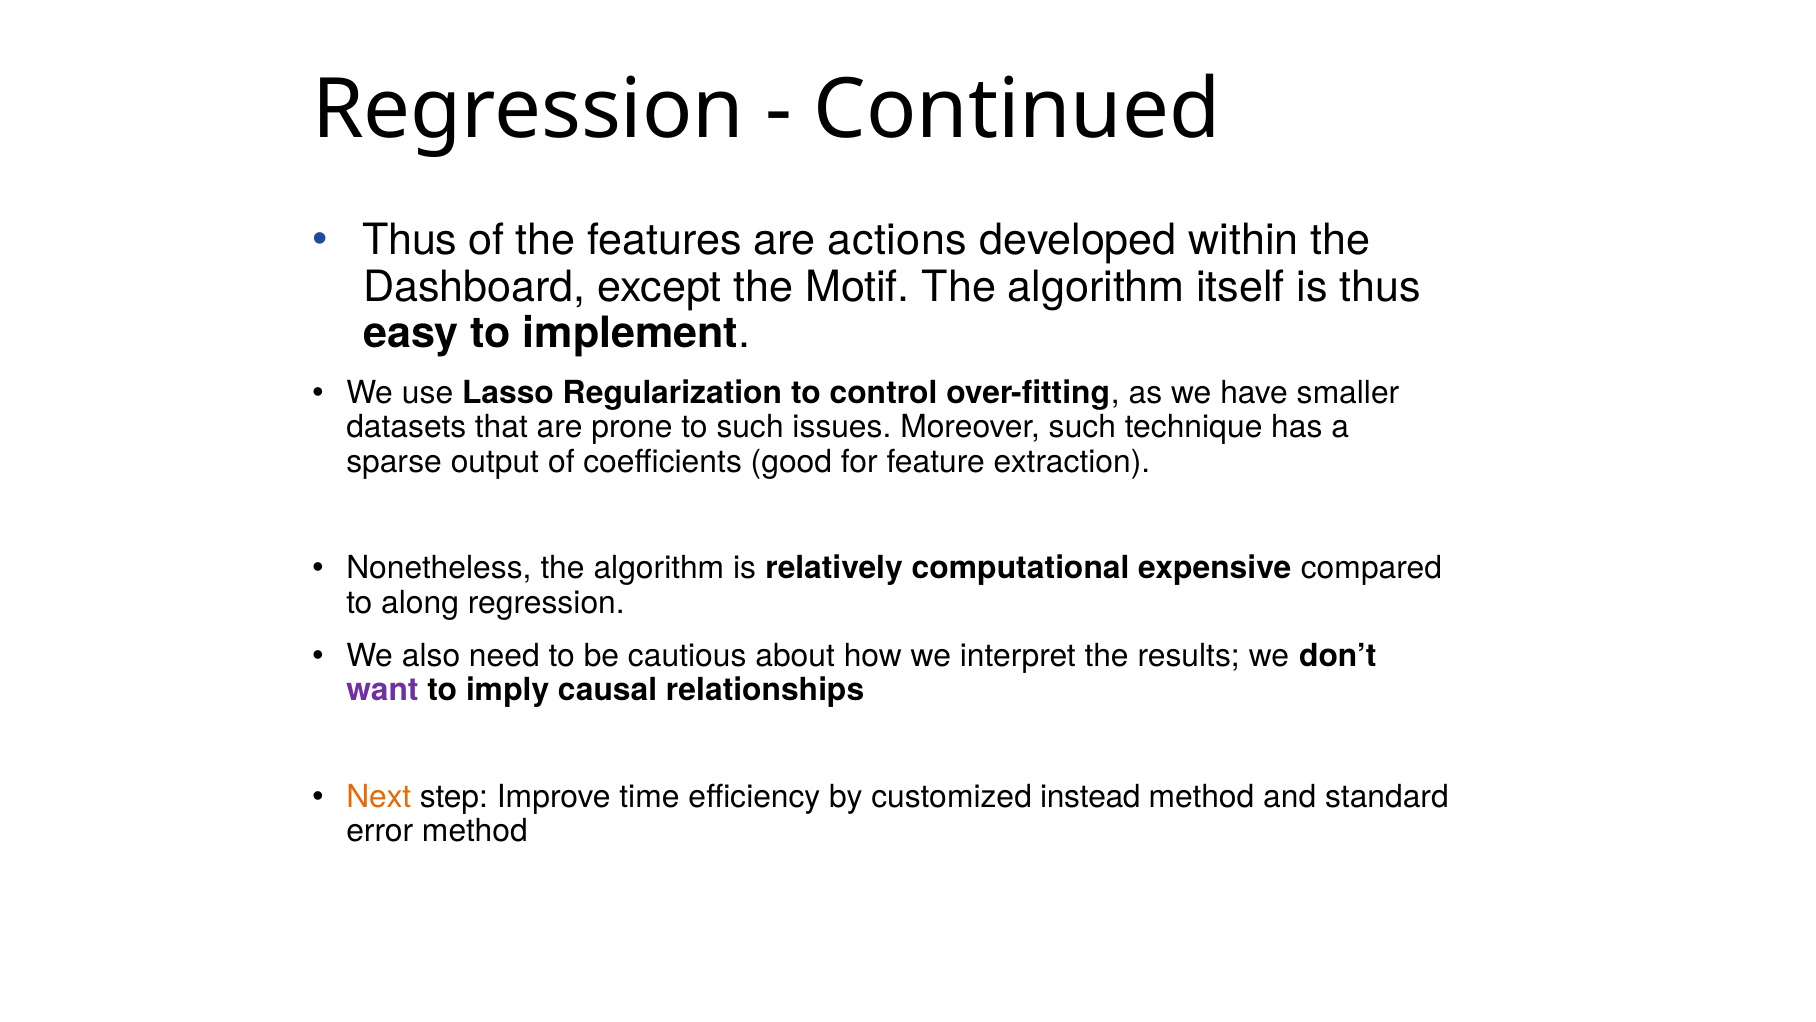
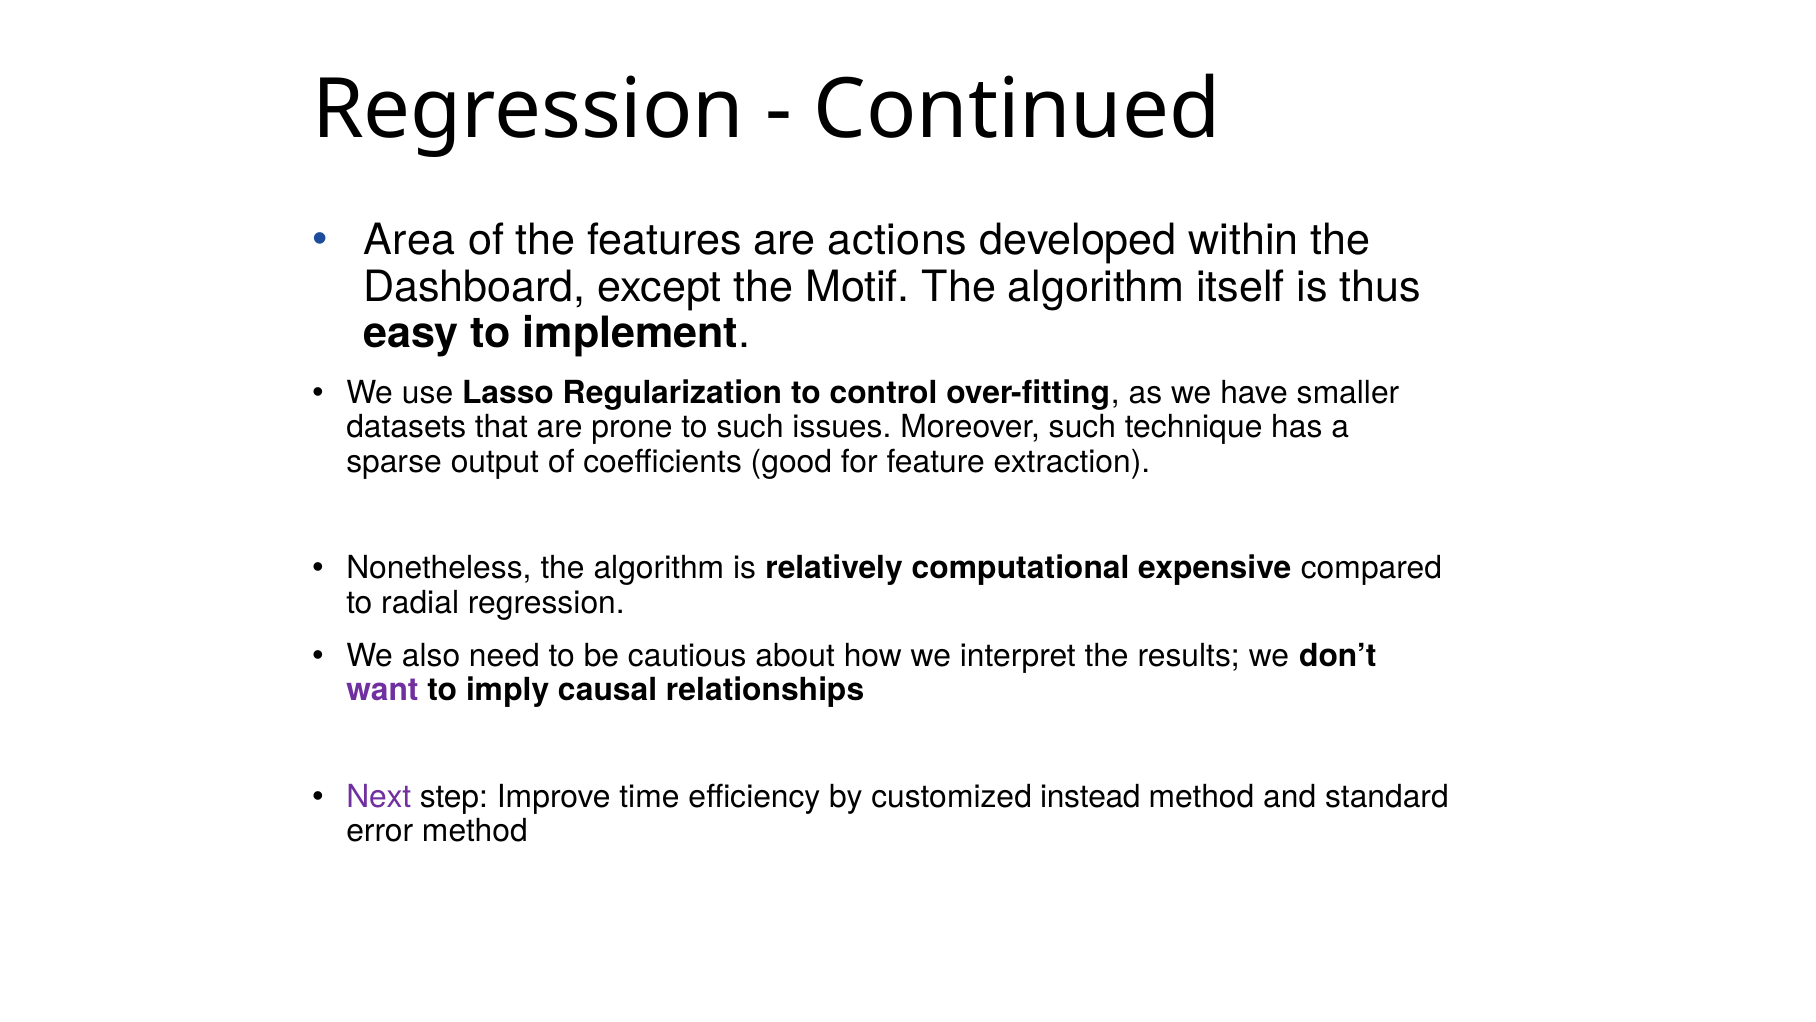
Thus: Thus -> Area (410, 240)
along: along -> radial (420, 602)
Next colour: orange -> purple (379, 797)
